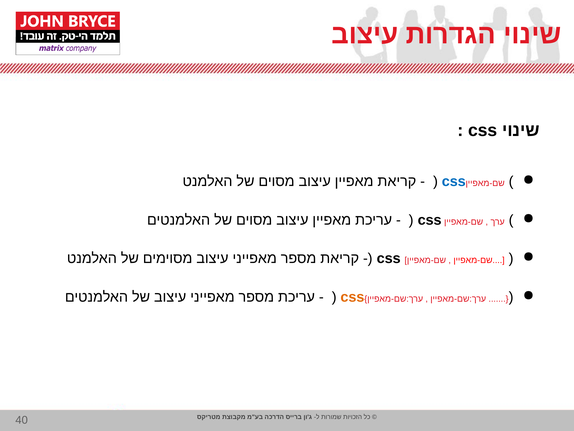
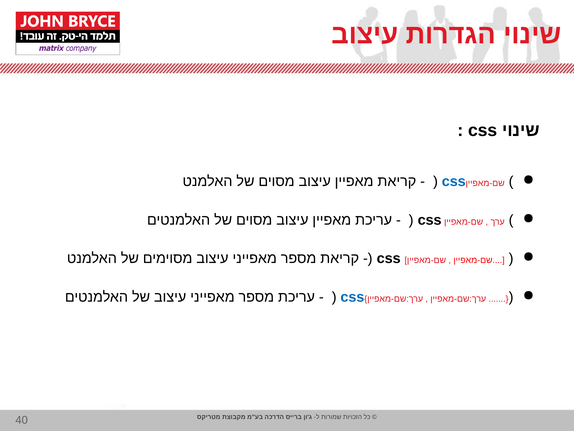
css colour: orange -> blue (352, 297)
